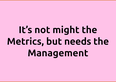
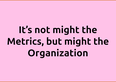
but needs: needs -> might (78, 42)
Management: Management -> Organization (58, 54)
